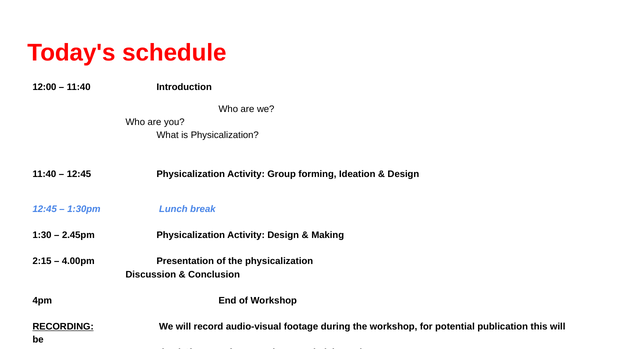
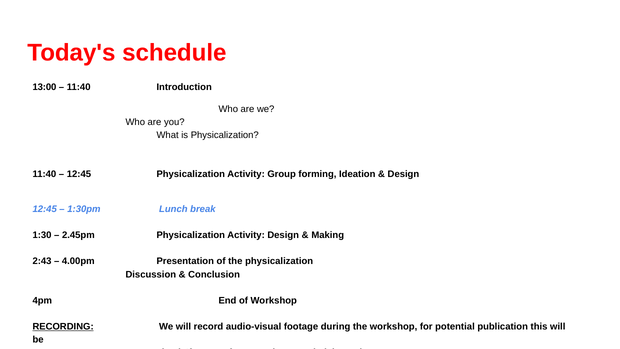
12:00: 12:00 -> 13:00 (44, 87)
2:15: 2:15 -> 2:43 (42, 261)
